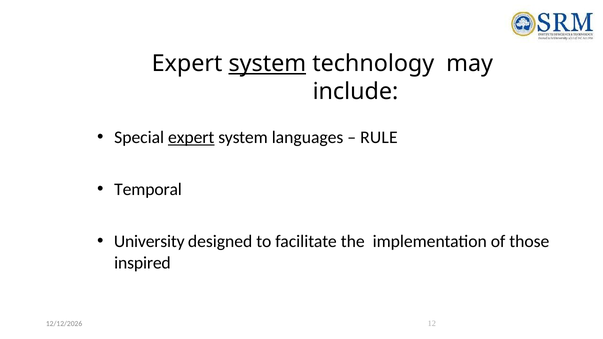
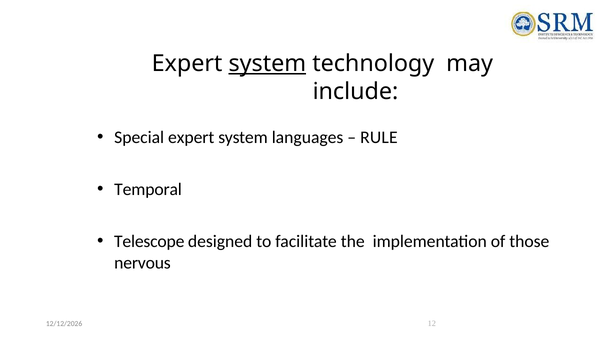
expert underline: present -> none (191, 137)
University: University -> Telescope (149, 242)
inspired: inspired -> nervous (142, 263)
